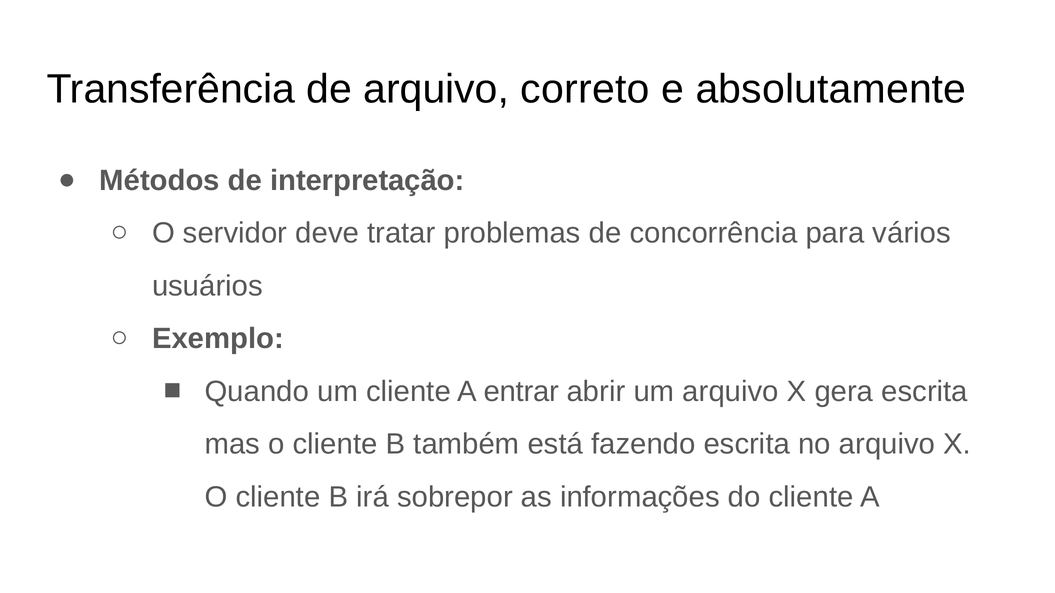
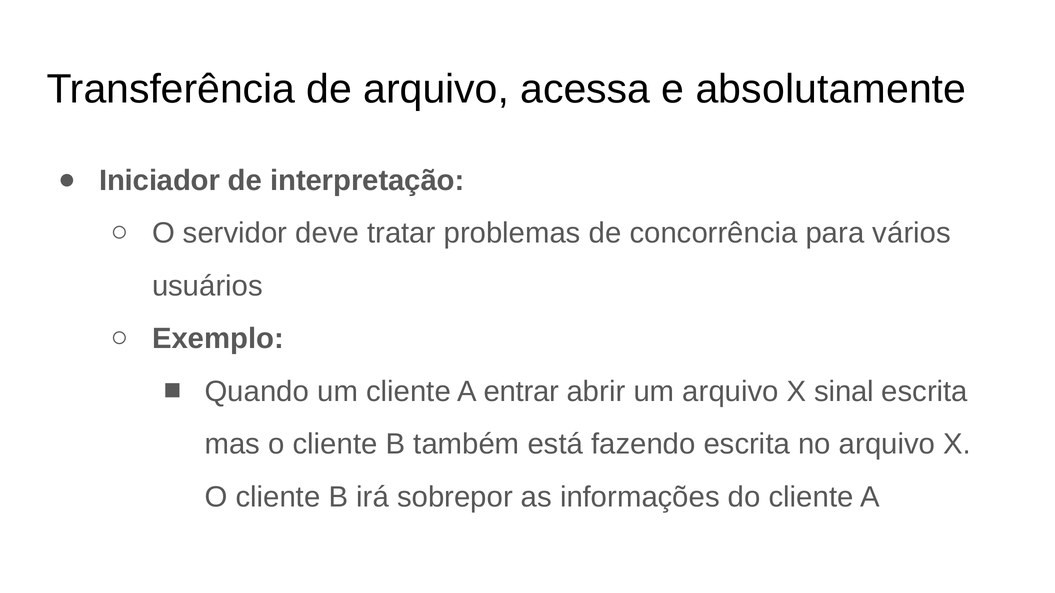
correto: correto -> acessa (585, 89)
Métodos: Métodos -> Iniciador (160, 181)
gera: gera -> sinal (844, 392)
